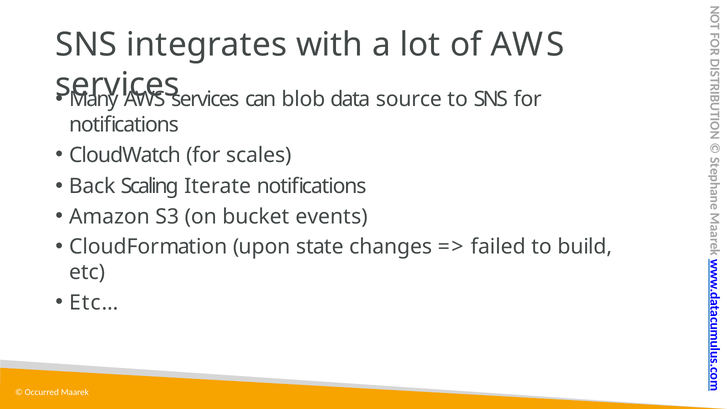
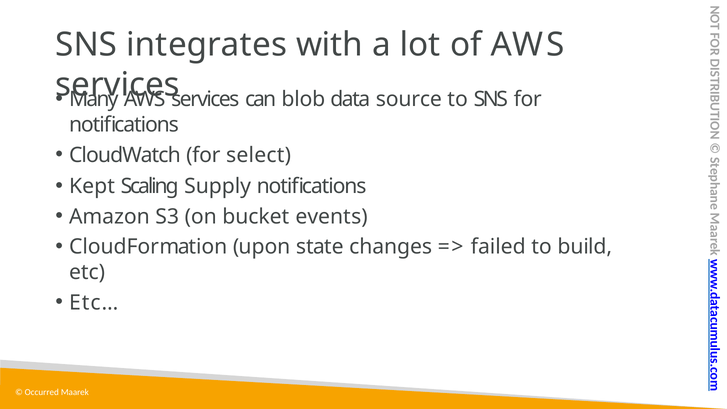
scales: scales -> select (259, 155)
Back: Back -> Kept (92, 186)
Iterate: Iterate -> Supply (218, 186)
